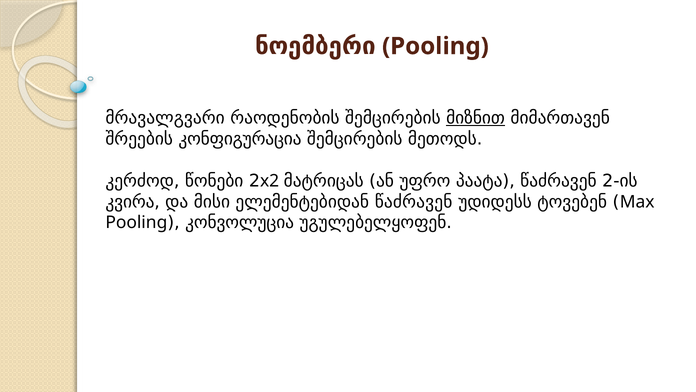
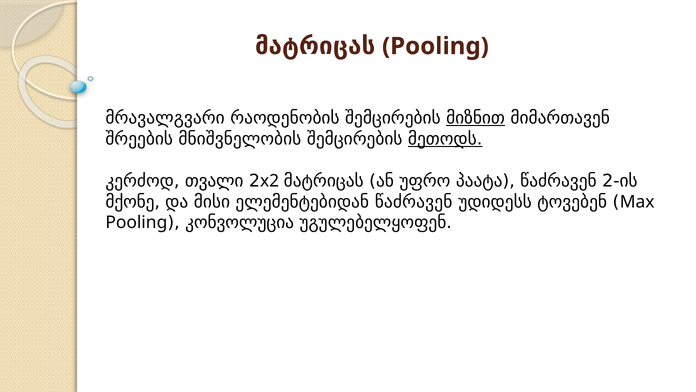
ნოემბერი: ნოემბერი -> მატრიცას (315, 46)
კონფიგურაცია: კონფიგურაცია -> მნიშვნელობის (240, 139)
მეთოდს underline: none -> present (445, 139)
წონები: წონები -> თვალი (214, 181)
კვირა: კვირა -> მქონე (133, 202)
